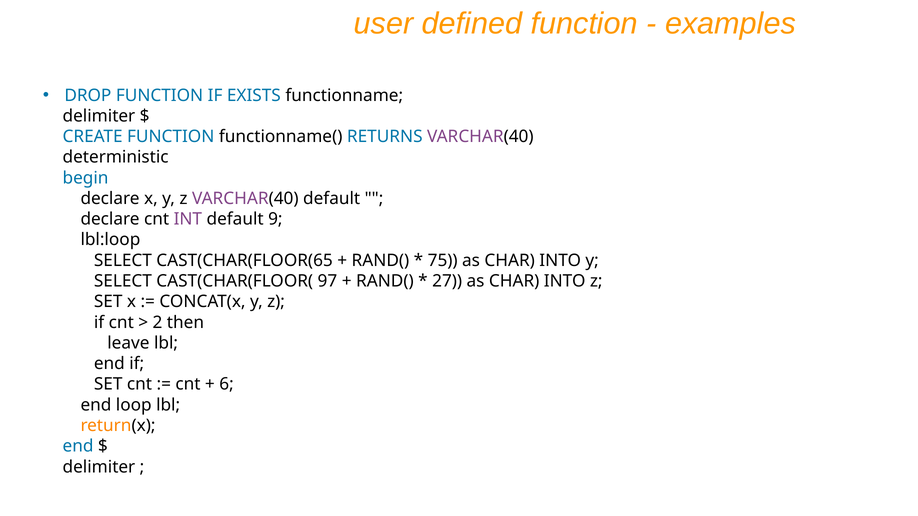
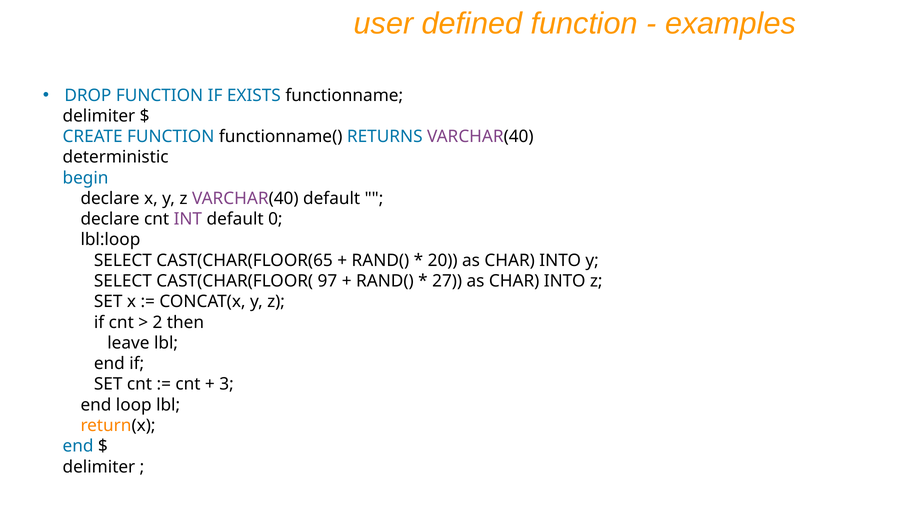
9: 9 -> 0 (275, 219)
75: 75 -> 20 (443, 261)
6: 6 -> 3 (227, 385)
